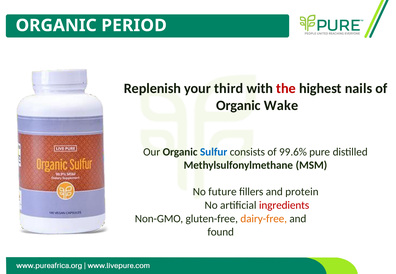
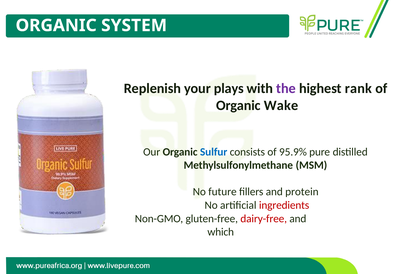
PERIOD: PERIOD -> SYSTEM (134, 25)
third: third -> plays (229, 88)
the colour: red -> purple (286, 88)
nails: nails -> rank (358, 88)
99.6%: 99.6% -> 95.9% (293, 152)
dairy-free colour: orange -> red (264, 219)
found: found -> which (221, 232)
